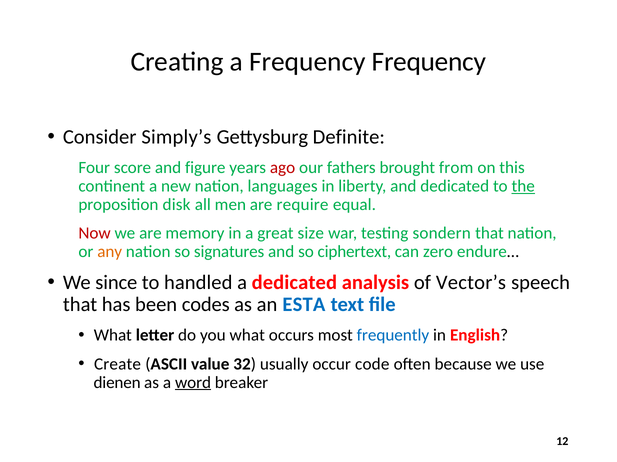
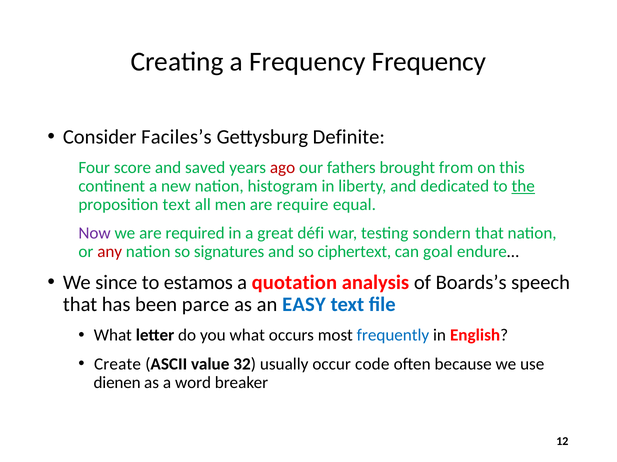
Simply’s: Simply’s -> Faciles’s (176, 137)
figure: figure -> saved (205, 168)
languages: languages -> histogram (283, 186)
proposition disk: disk -> text (177, 205)
Now colour: red -> purple (95, 234)
memory: memory -> required (195, 234)
size: size -> défi (311, 234)
any colour: orange -> red (110, 252)
zero: zero -> goal (438, 252)
handled: handled -> estamos (198, 283)
a dedicated: dedicated -> quotation (294, 283)
Vector’s: Vector’s -> Boards’s (471, 283)
codes: codes -> parce (206, 305)
ESTA: ESTA -> EASY (304, 305)
word underline: present -> none (193, 383)
